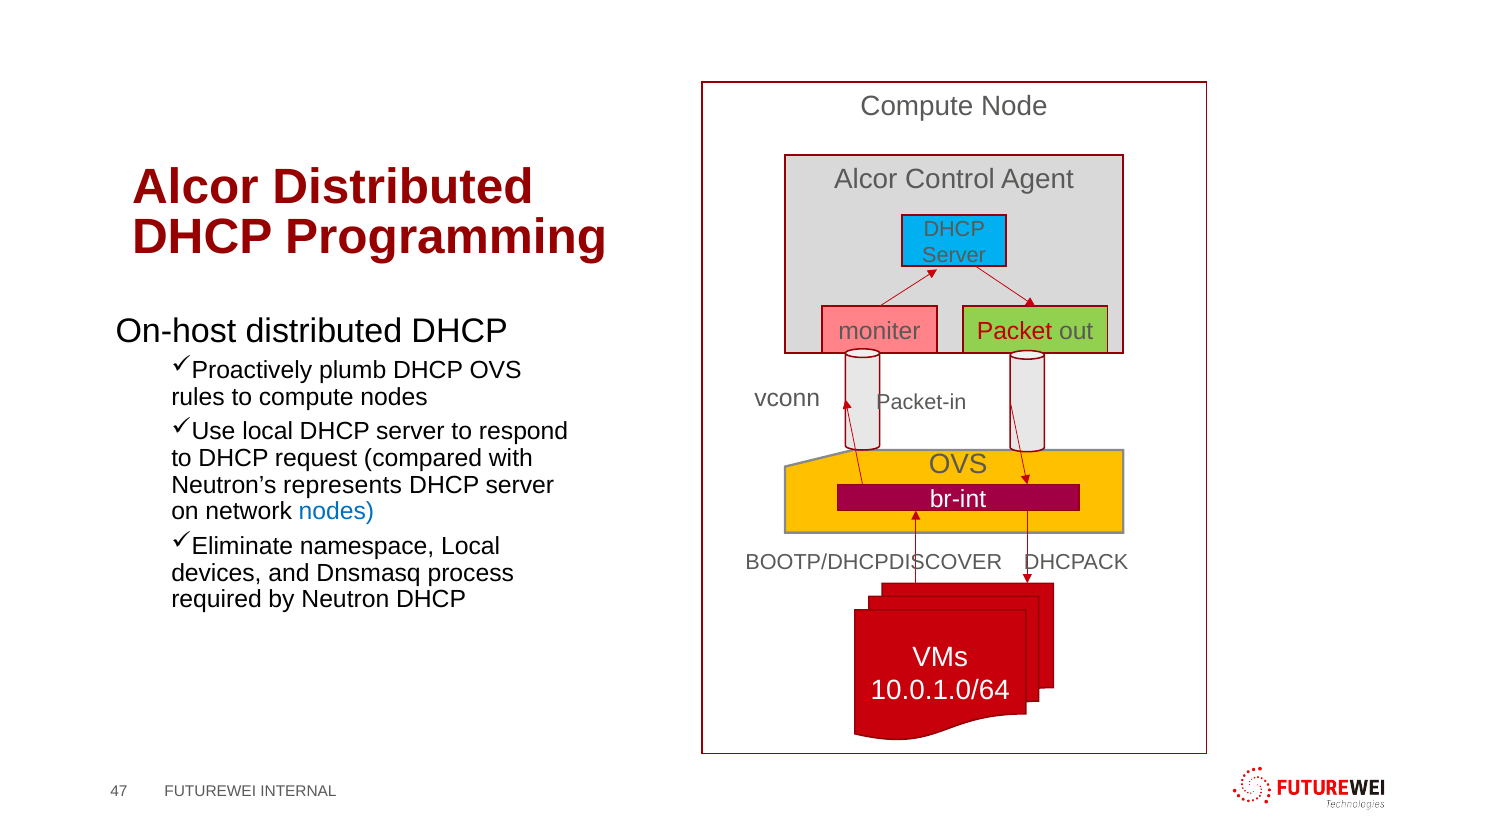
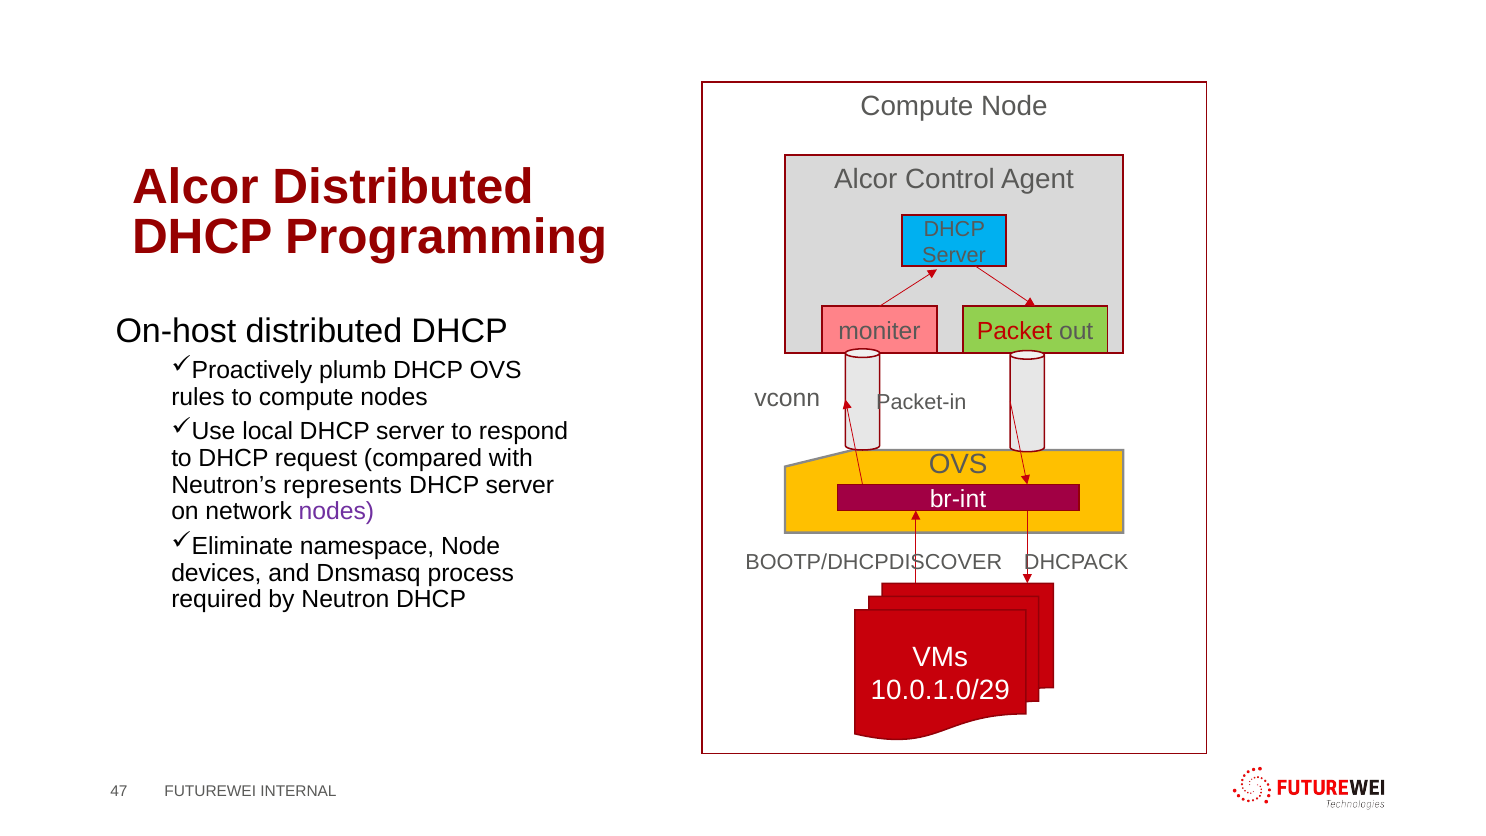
nodes colour: blue -> purple (336, 512)
namespace Local: Local -> Node (471, 546)
10.0.1.0/64: 10.0.1.0/64 -> 10.0.1.0/29 (940, 690)
